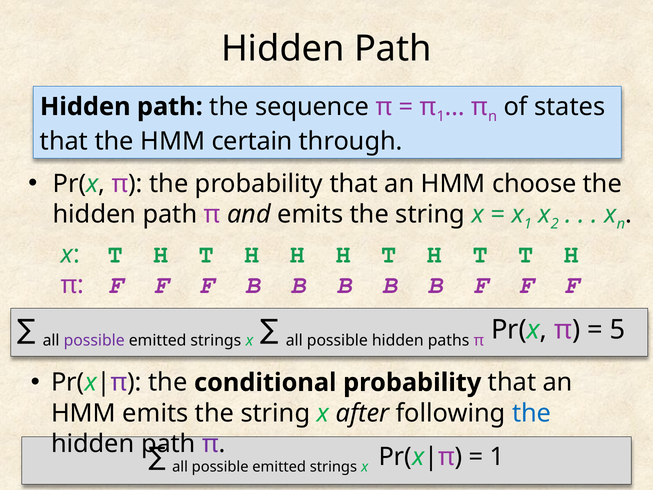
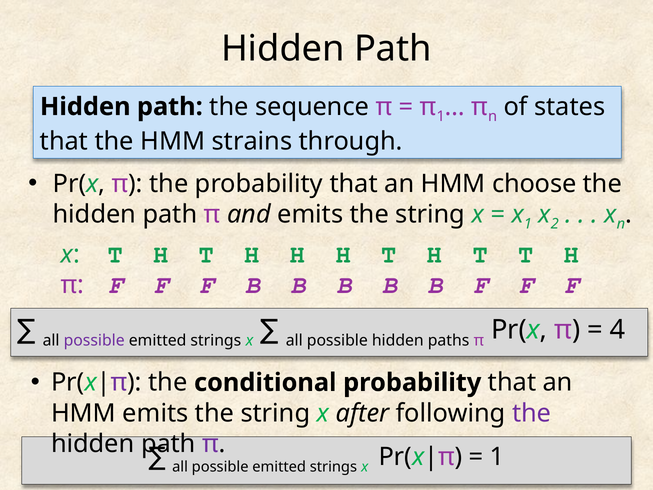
certain: certain -> strains (252, 141)
5: 5 -> 4 (618, 330)
the colour: blue -> purple (532, 413)
